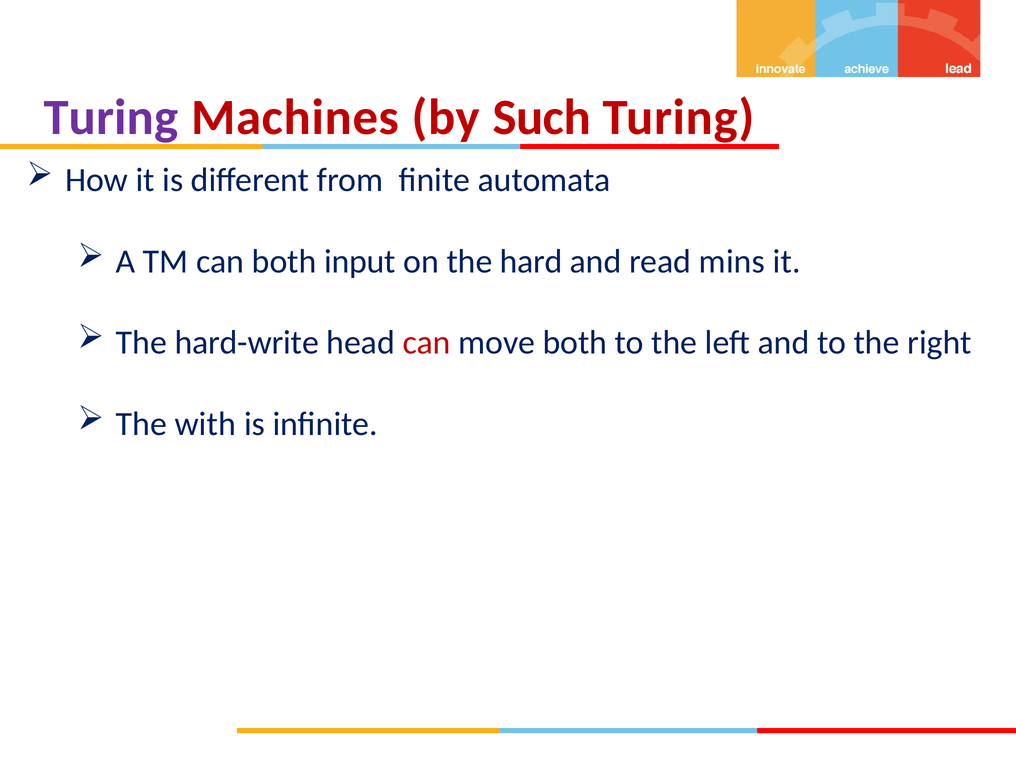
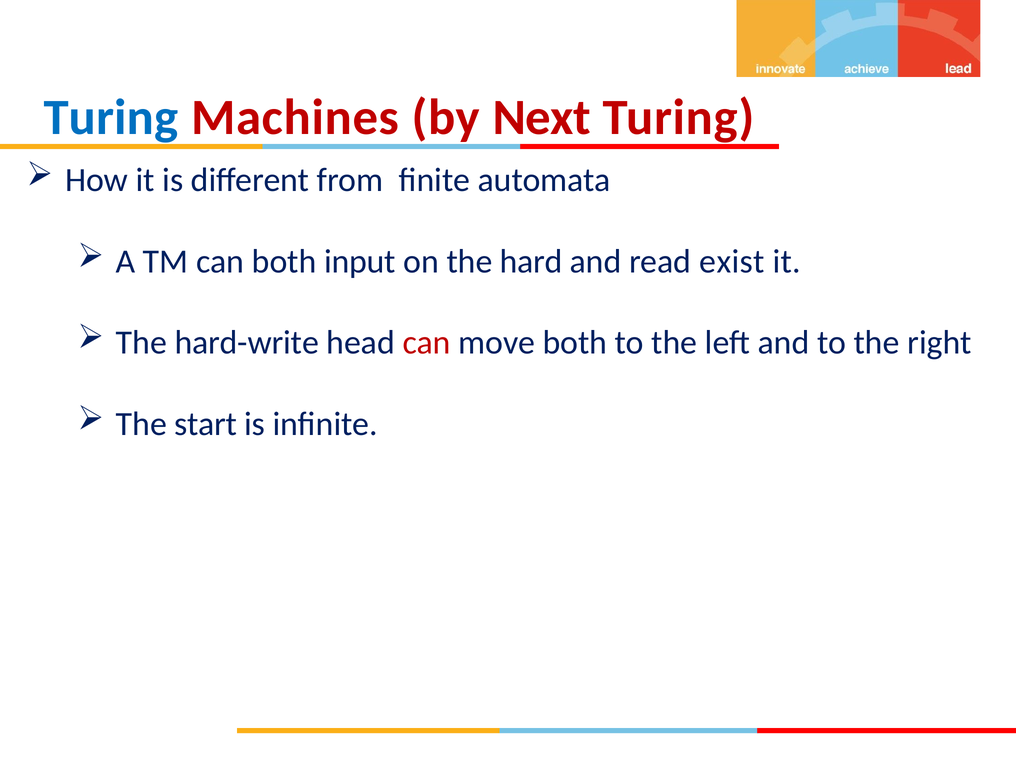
Turing colour: purple -> blue (111, 117)
Such: Such -> Next (542, 117)
mins: mins -> exist (732, 261)
with: with -> start (206, 424)
